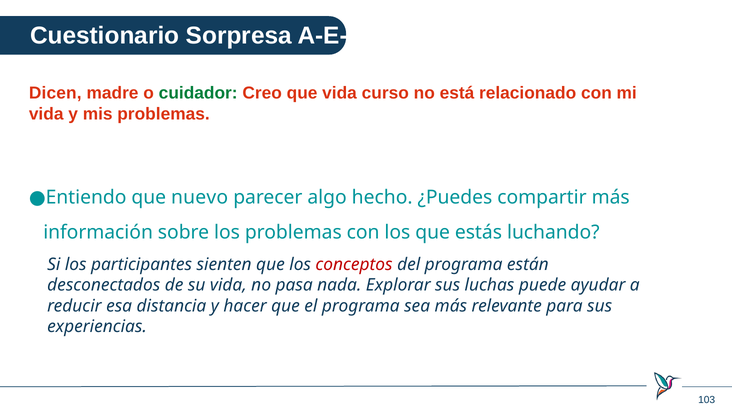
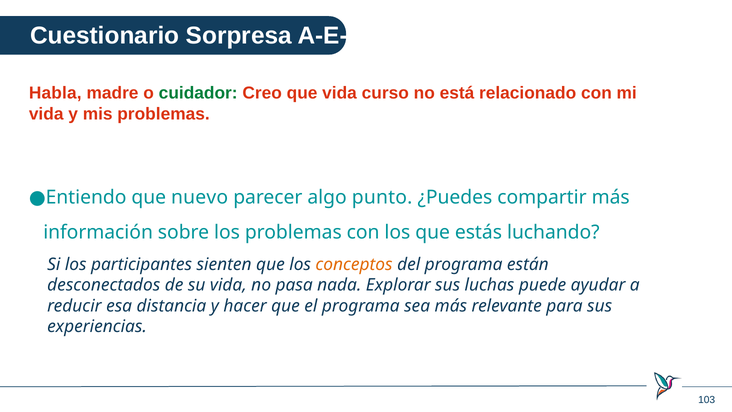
Dicen: Dicen -> Habla (55, 93)
hecho: hecho -> punto (382, 197)
conceptos colour: red -> orange (354, 264)
